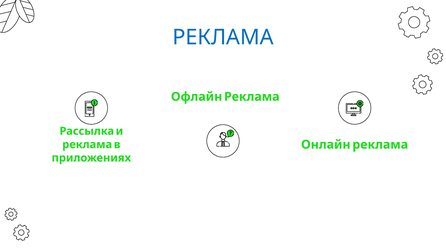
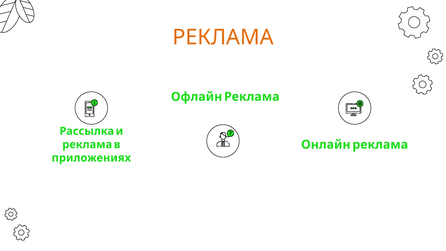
РЕКЛАМА colour: blue -> orange (223, 37)
